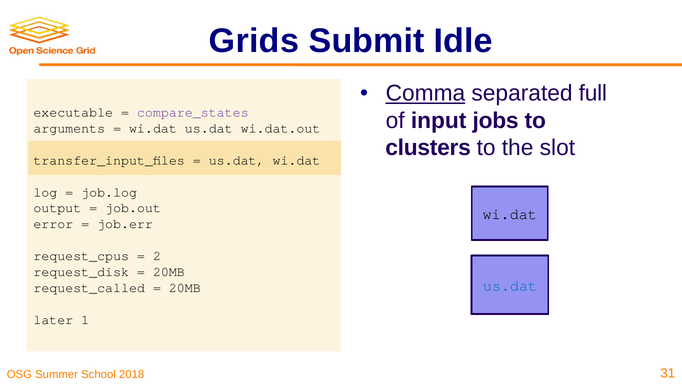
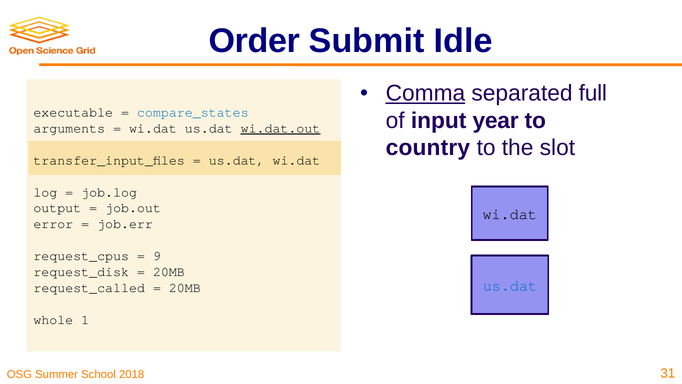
Grids: Grids -> Order (254, 41)
compare_states colour: purple -> blue (193, 112)
jobs: jobs -> year (496, 121)
wi.dat.out underline: none -> present (281, 128)
clusters: clusters -> country (428, 148)
2: 2 -> 9 (157, 256)
later: later -> whole (53, 319)
